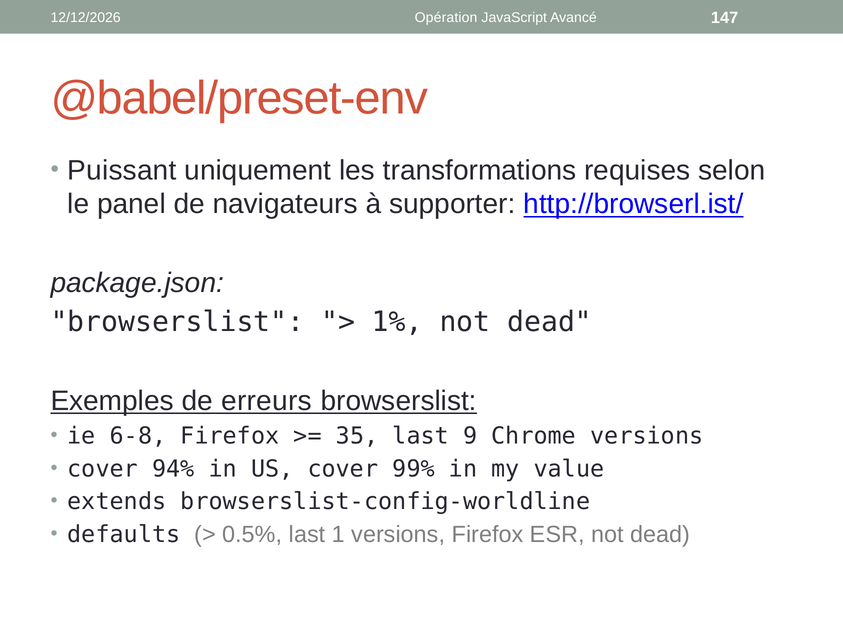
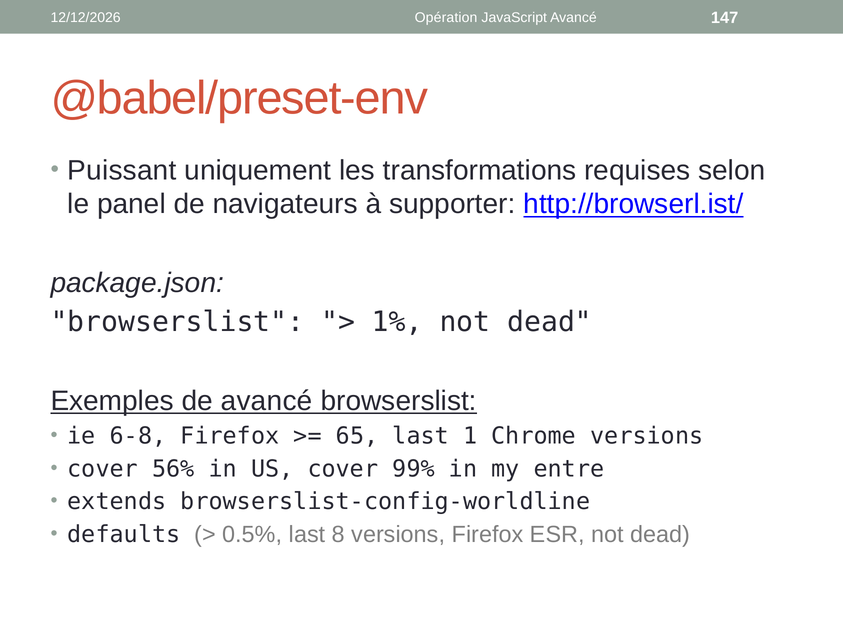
de erreurs: erreurs -> avancé (267, 401)
35: 35 -> 65 (357, 436)
9: 9 -> 1 (470, 436)
94%: 94% -> 56% (173, 469)
value: value -> entre (569, 469)
1: 1 -> 8 (338, 535)
